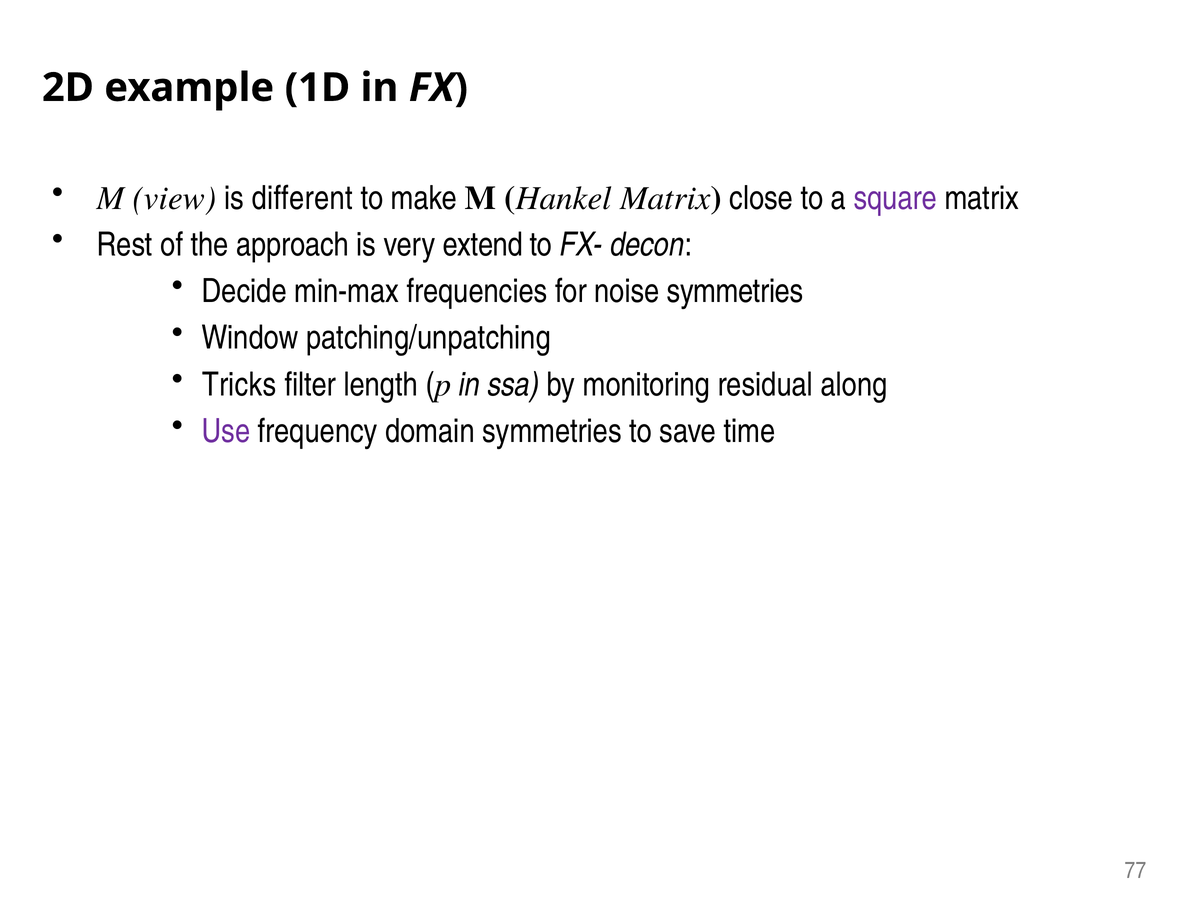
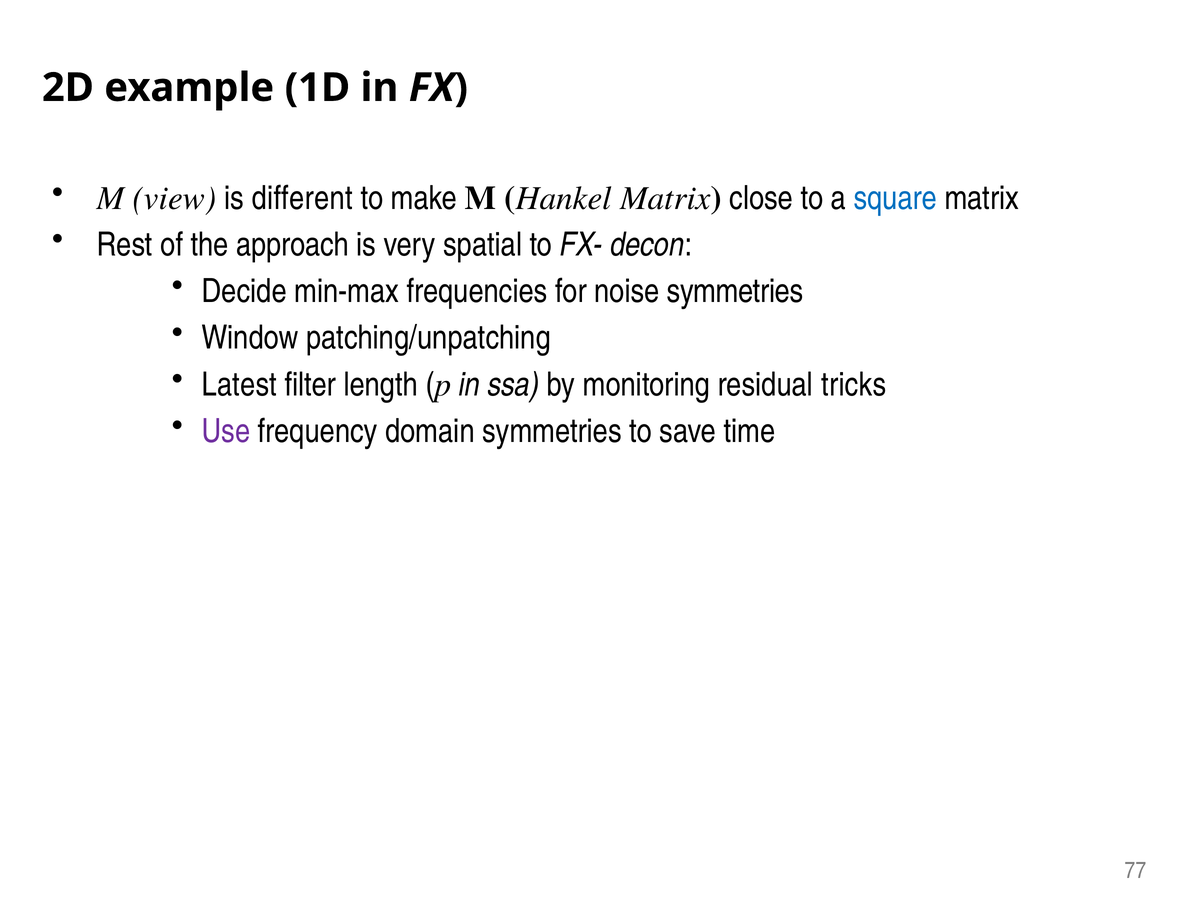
square colour: purple -> blue (895, 198)
extend: extend -> spatial (483, 245)
Tricks: Tricks -> Latest (239, 384)
along: along -> tricks (854, 384)
